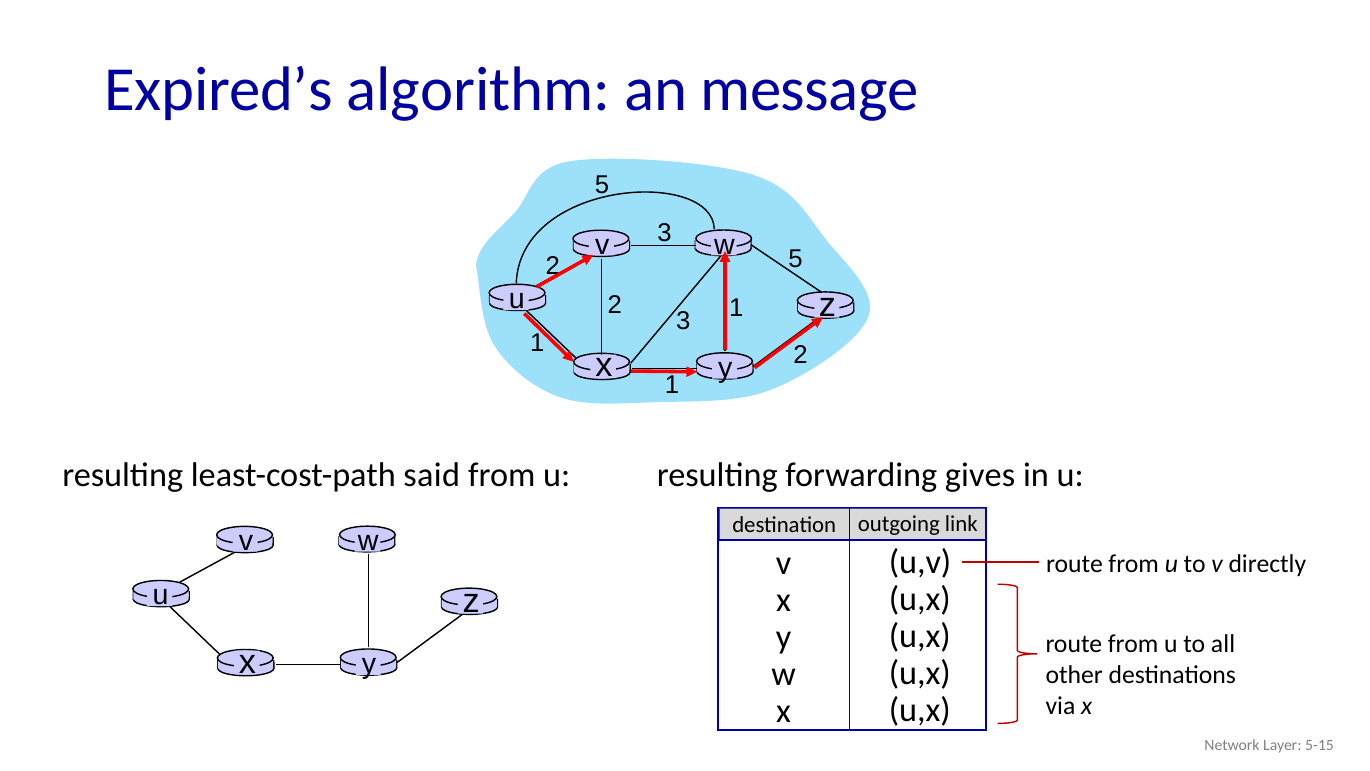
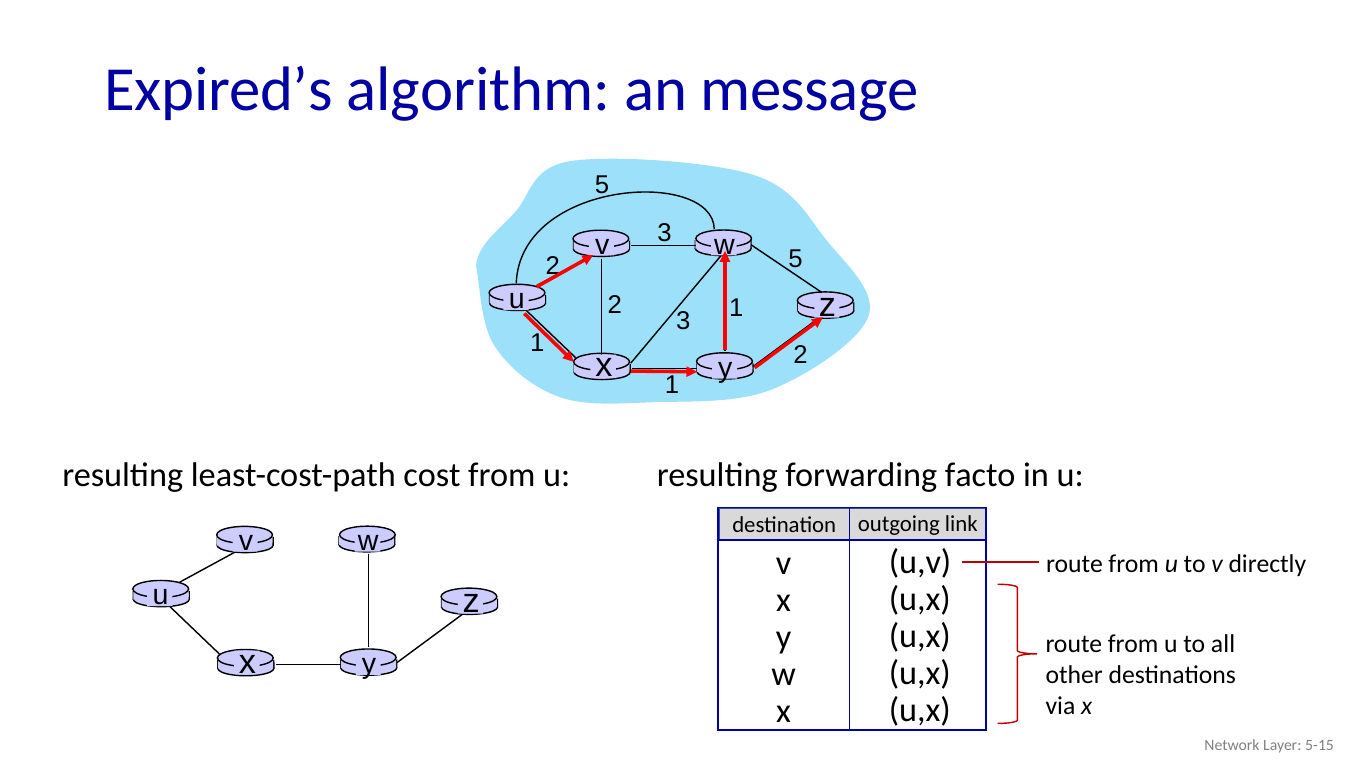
said: said -> cost (432, 475)
gives: gives -> facto (980, 475)
